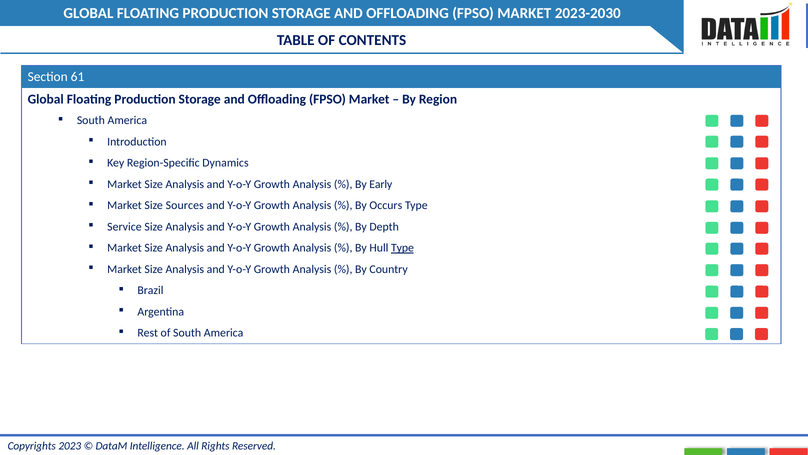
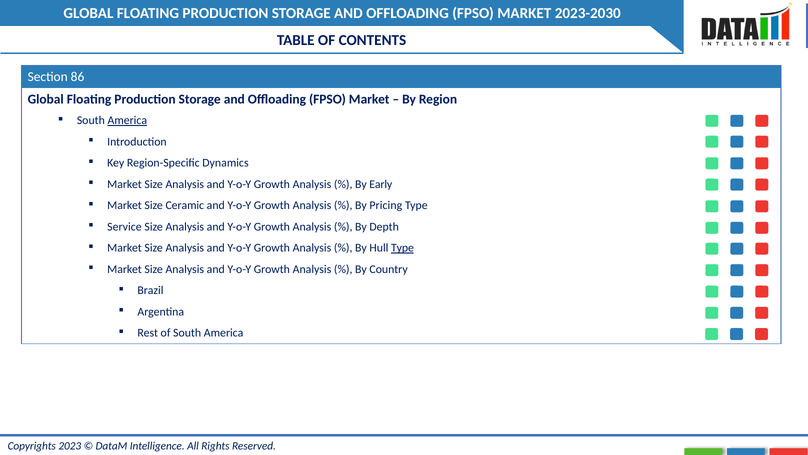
61: 61 -> 86 (78, 77)
America underline: none -> present (127, 120)
Sources: Sources -> Ceramic (185, 205)
Occurs: Occurs -> Pricing (386, 205)
